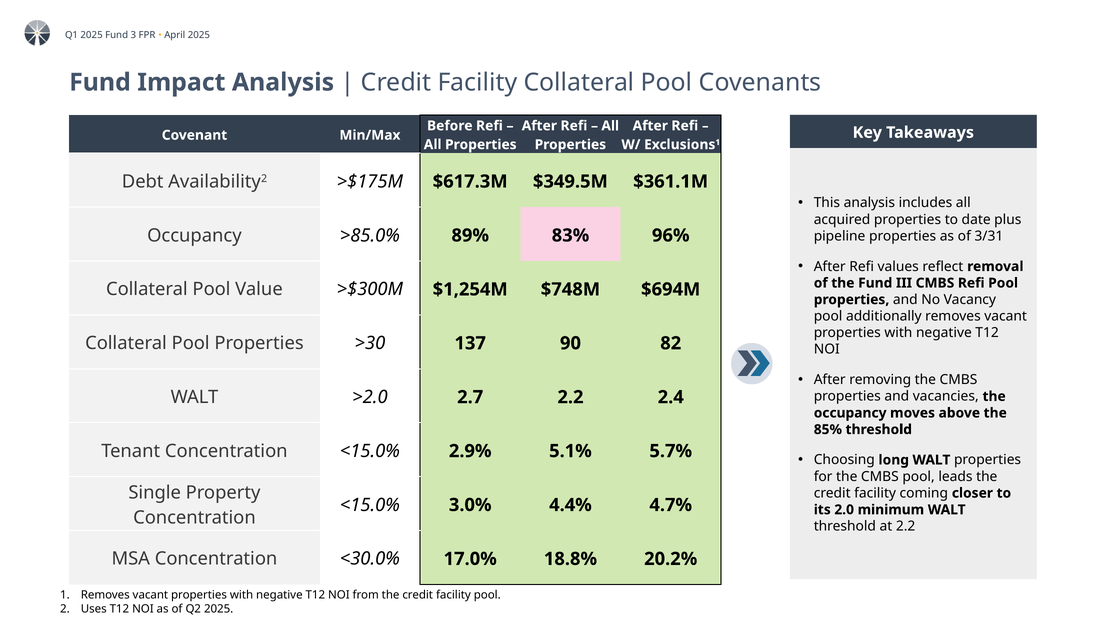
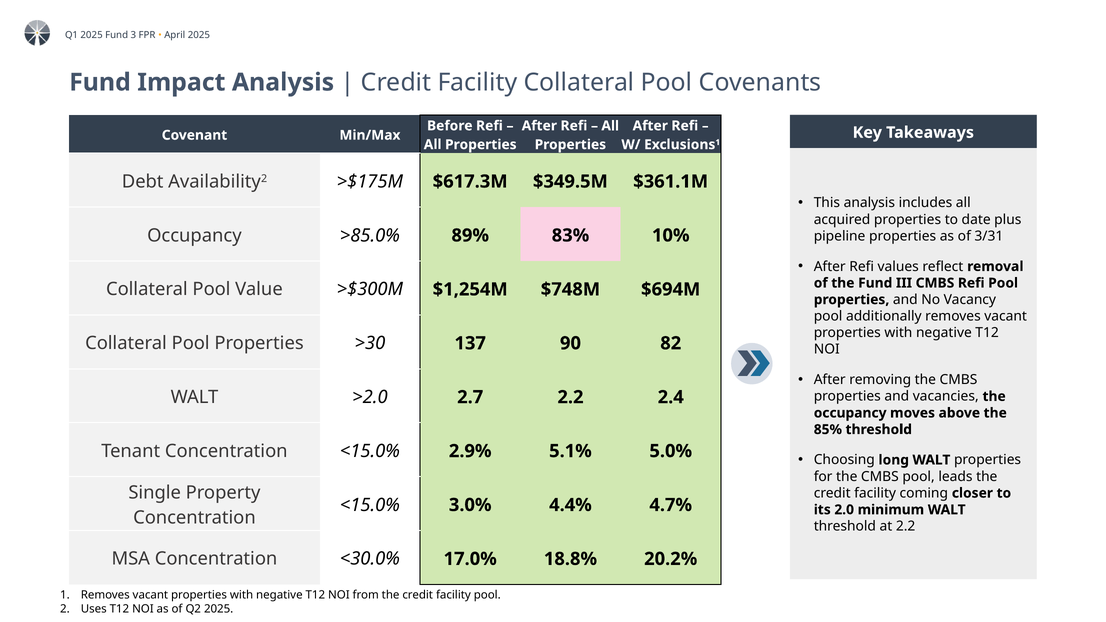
96%: 96% -> 10% (671, 235)
5.7%: 5.7% -> 5.0% (671, 451)
